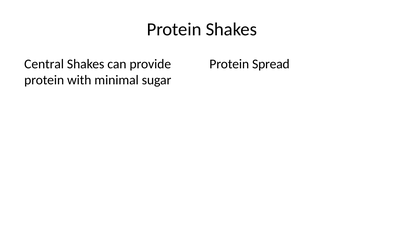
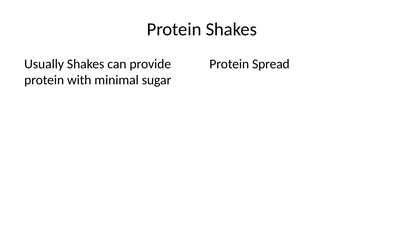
Central: Central -> Usually (44, 64)
